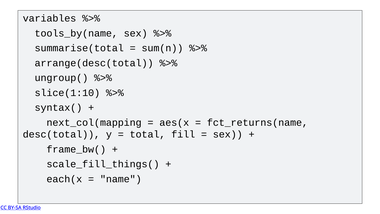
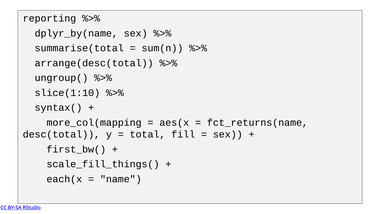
variables: variables -> reporting (50, 18)
tools_by(name: tools_by(name -> dplyr_by(name (76, 33)
next_col(mapping: next_col(mapping -> more_col(mapping (94, 122)
frame_bw(: frame_bw( -> first_bw( (76, 149)
